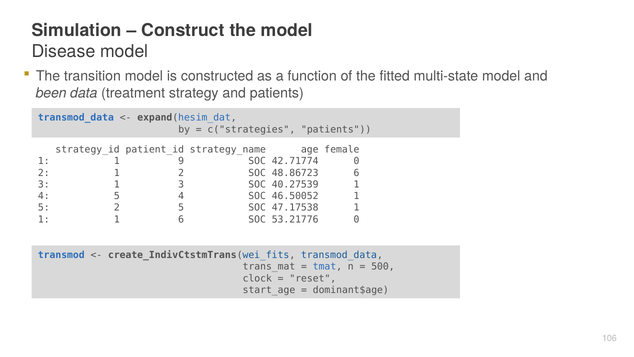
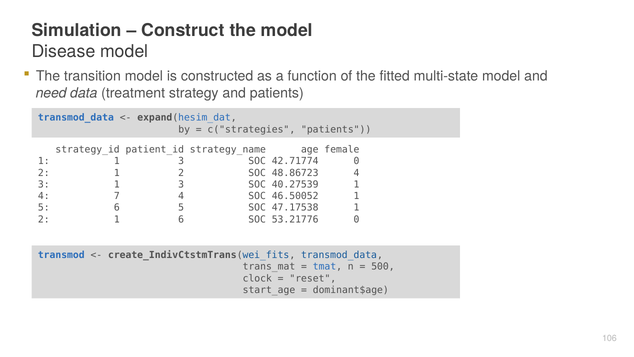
been: been -> need (51, 93)
1 1 9: 9 -> 3 (181, 161)
48.86723 6: 6 -> 4 (356, 173)
4 5: 5 -> 7 (117, 196)
5 2: 2 -> 6 (117, 208)
1: 1 -> 2 (44, 219)
